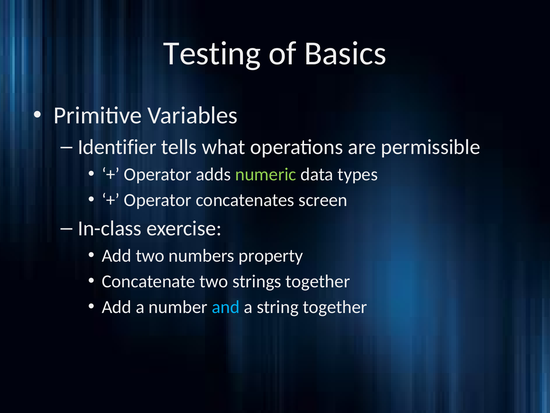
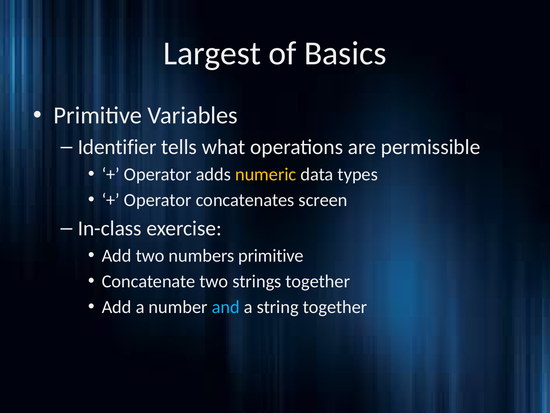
Testing: Testing -> Largest (212, 53)
numeric colour: light green -> yellow (266, 174)
numbers property: property -> primitive (271, 255)
